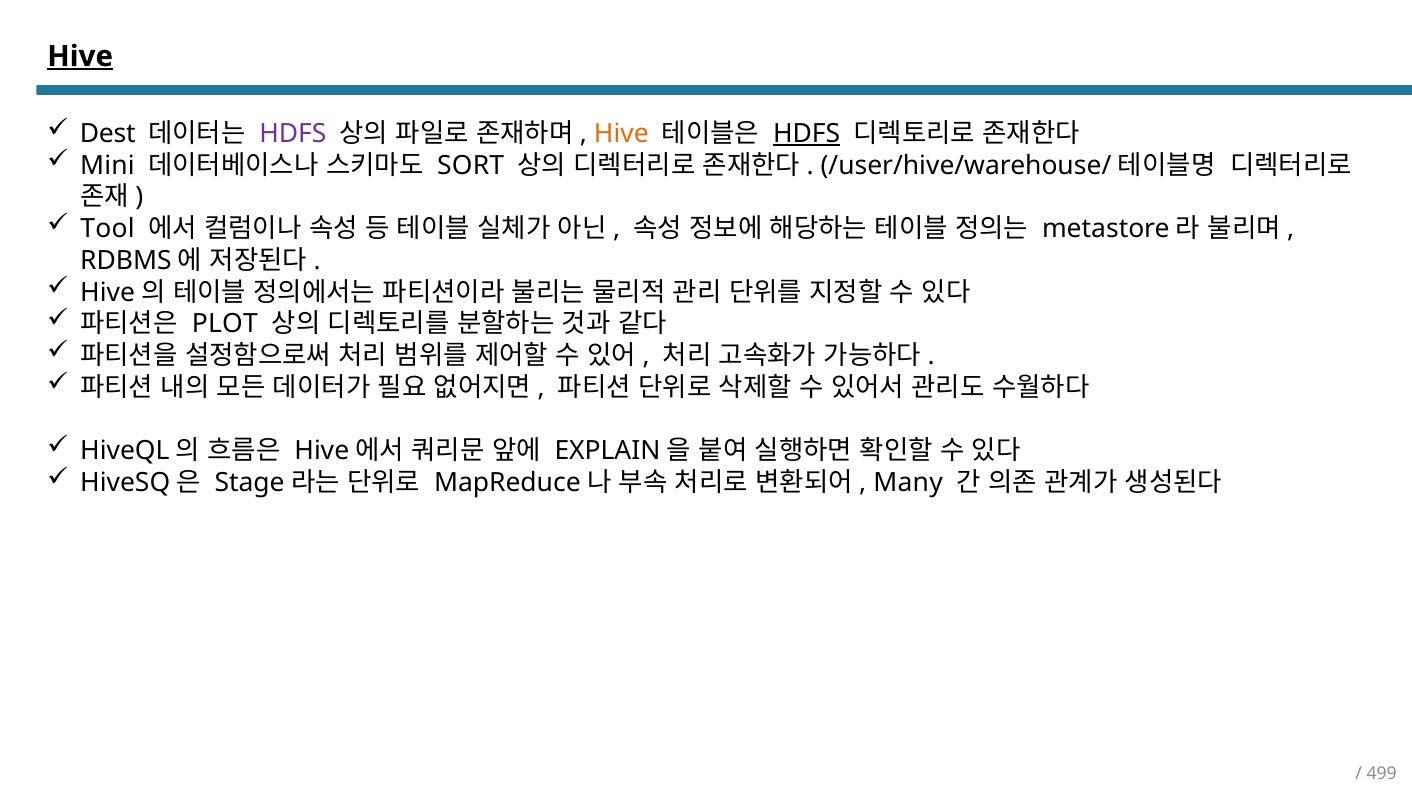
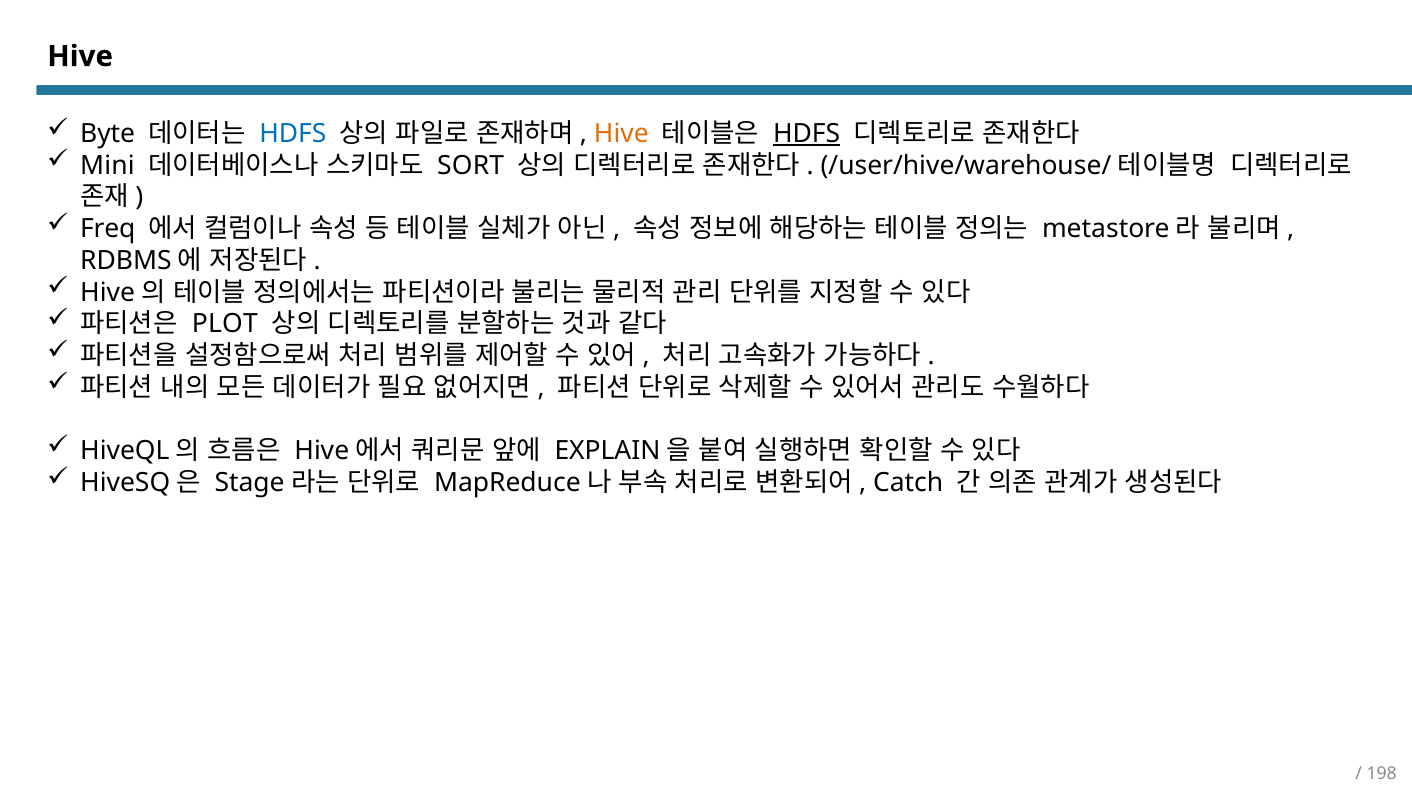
Hive underline: present -> none (80, 56)
Dest: Dest -> Byte (108, 134)
HDFS colour: purple -> blue (293, 134)
Tool: Tool -> Freq (108, 229)
Many: Many -> Catch (908, 483)
499: 499 -> 198 (1382, 774)
